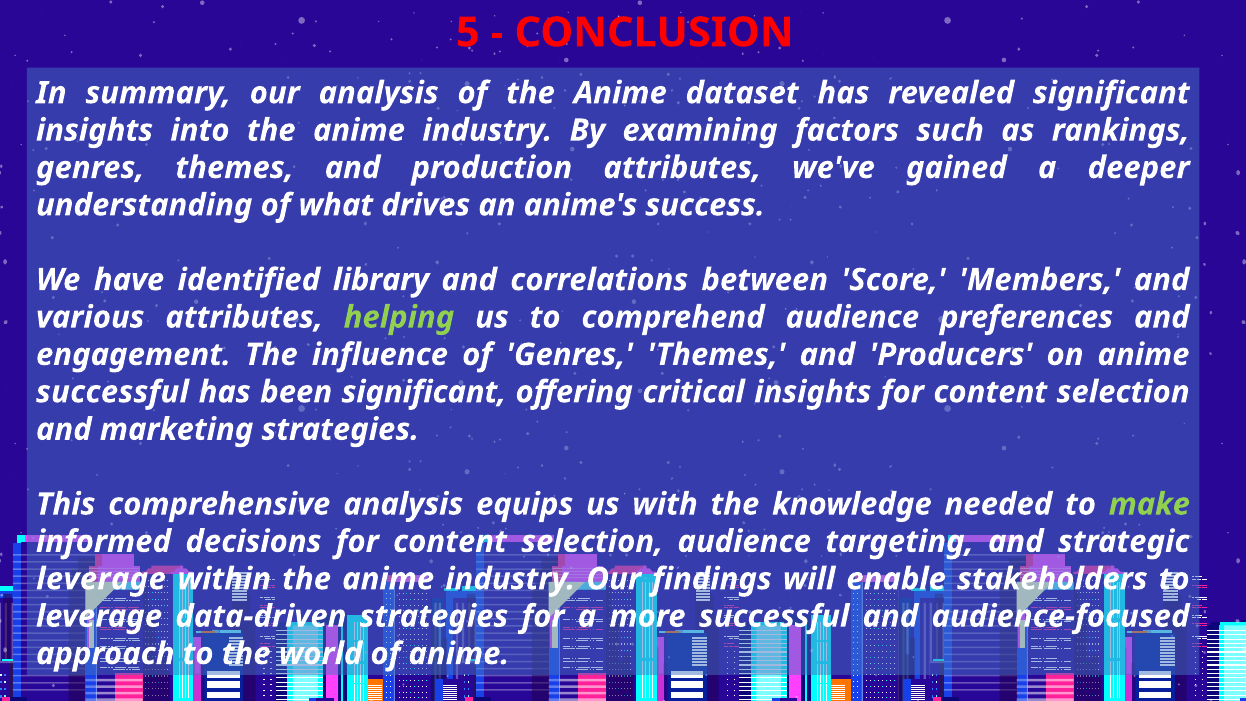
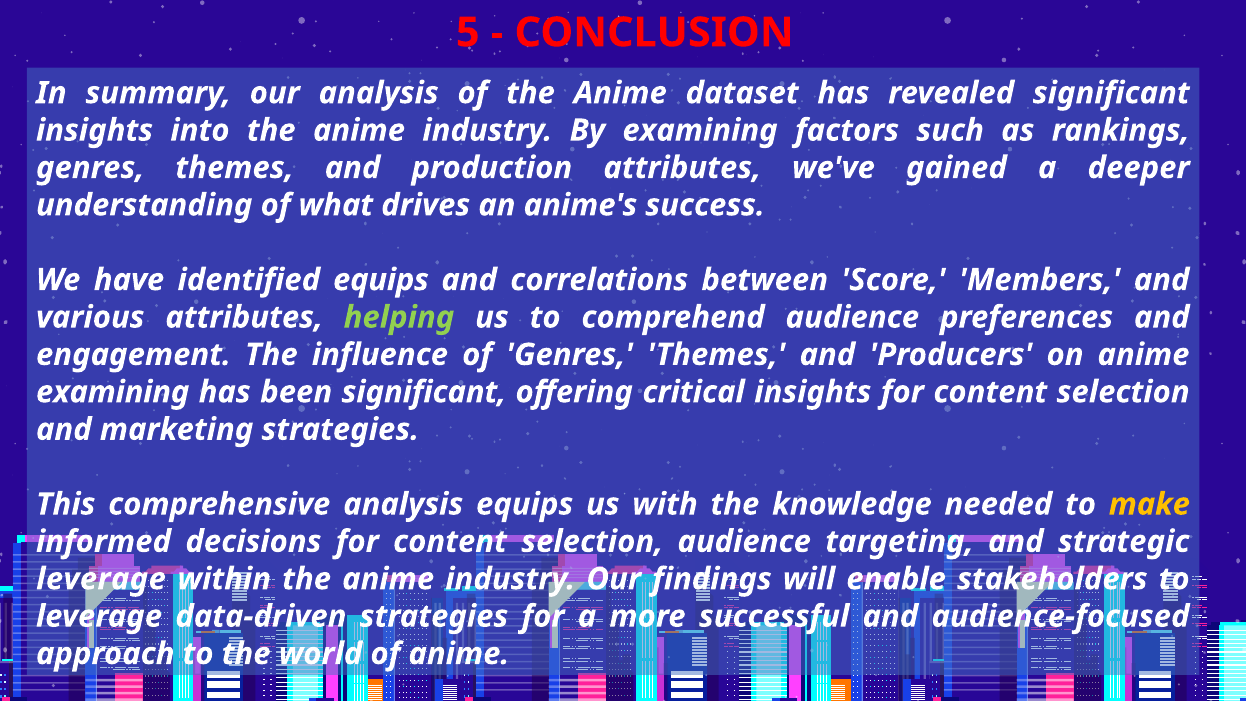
identified library: library -> equips (381, 280)
successful: successful -> examining (113, 392)
make colour: light green -> yellow (1149, 504)
